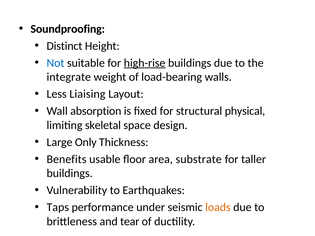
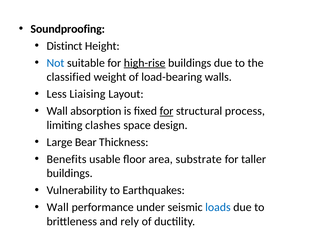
integrate: integrate -> classified (69, 77)
for underline: none -> present (167, 111)
physical: physical -> process (245, 111)
skeletal: skeletal -> clashes (103, 125)
Only: Only -> Bear (86, 142)
Taps: Taps -> Wall (58, 207)
loads colour: orange -> blue (218, 207)
tear: tear -> rely (130, 222)
